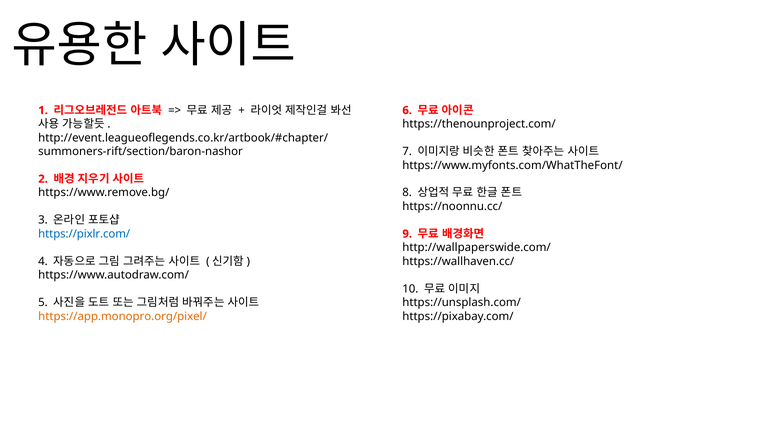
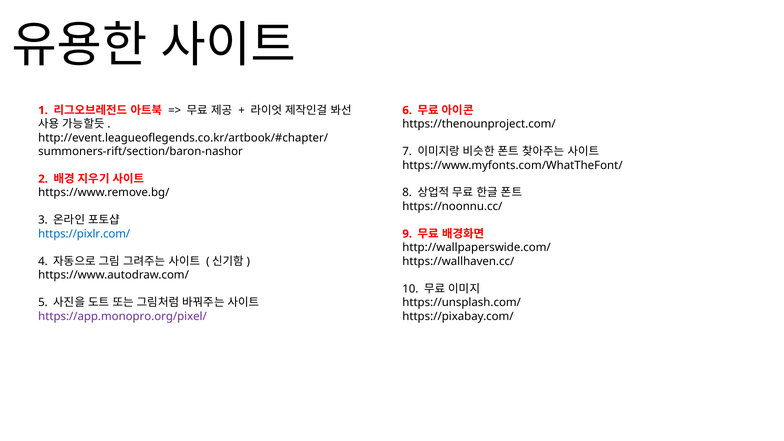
https://app.monopro.org/pixel/ colour: orange -> purple (123, 316)
